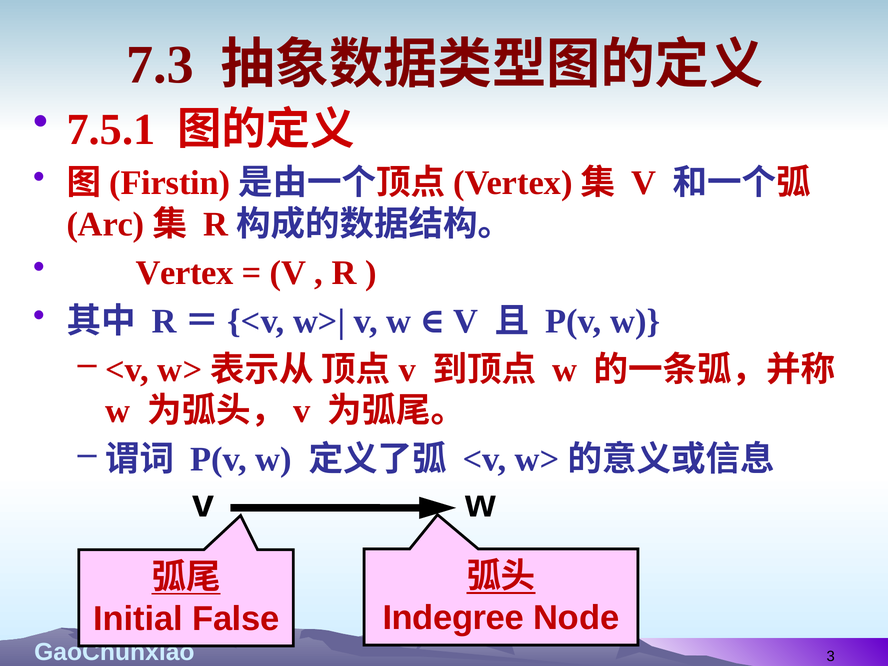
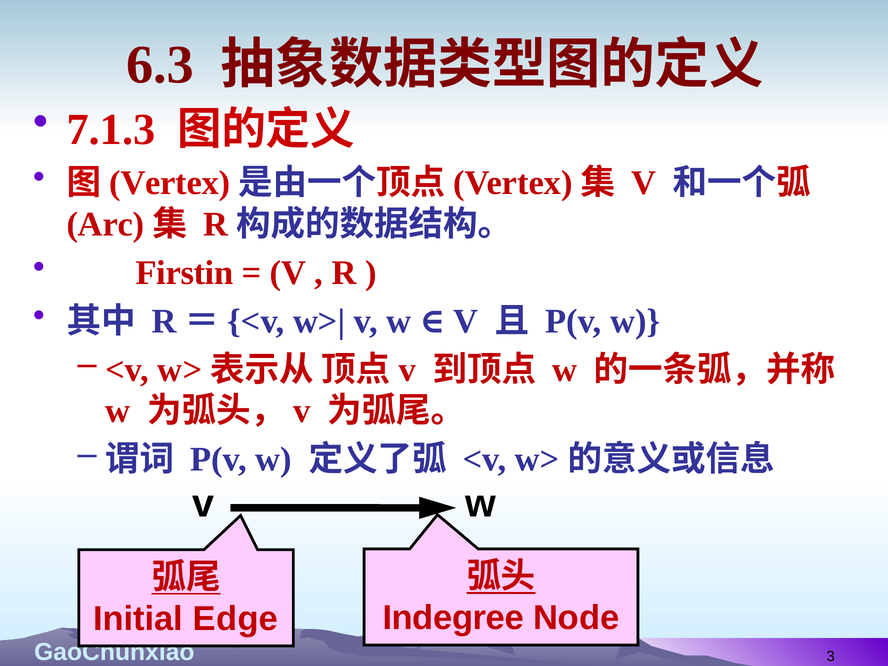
7.3: 7.3 -> 6.3 (160, 65)
7.5.1: 7.5.1 -> 7.1.3 (111, 129)
Firstin: Firstin -> Vertex (170, 183)
Vertex: Vertex -> Firstin (184, 273)
False: False -> Edge (235, 619)
